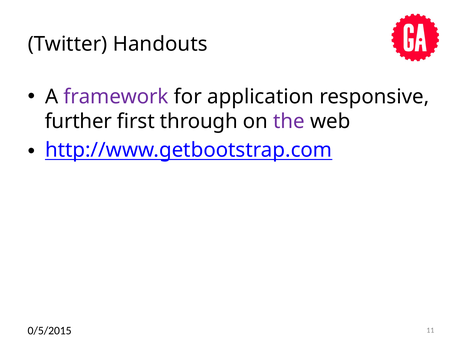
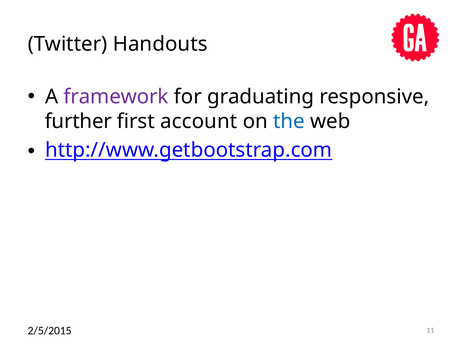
application: application -> graduating (261, 97)
through: through -> account (199, 122)
the colour: purple -> blue (289, 122)
0/5/2015: 0/5/2015 -> 2/5/2015 (50, 331)
